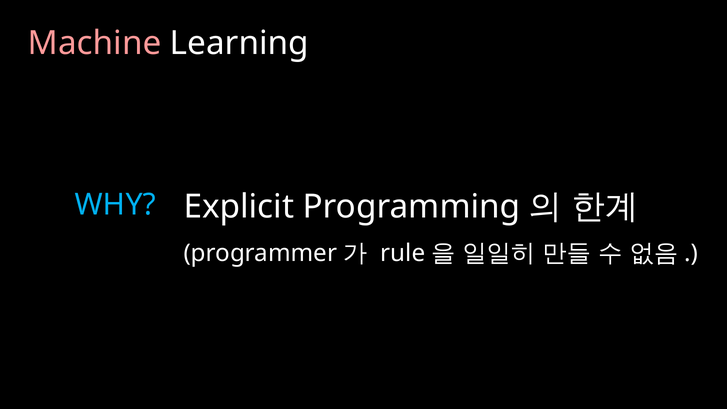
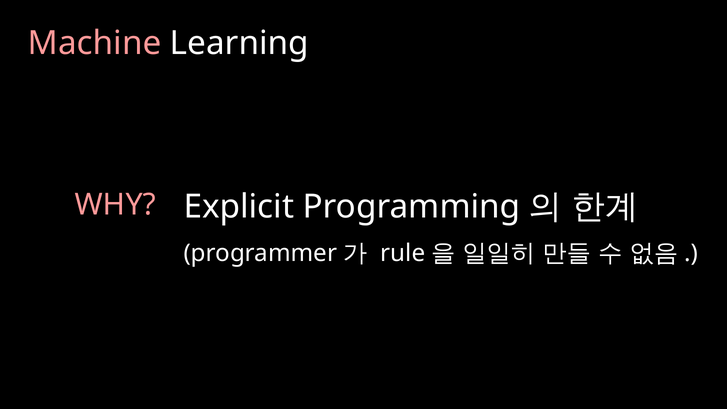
WHY colour: light blue -> pink (115, 204)
